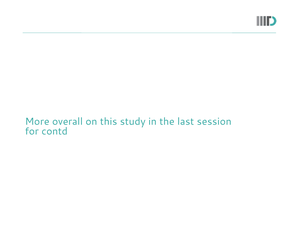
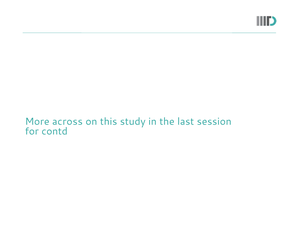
overall: overall -> across (67, 121)
